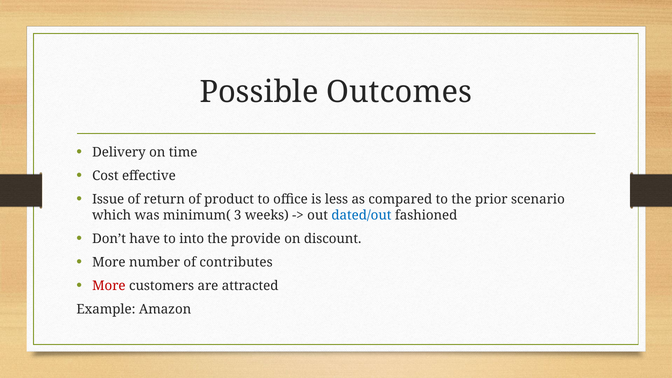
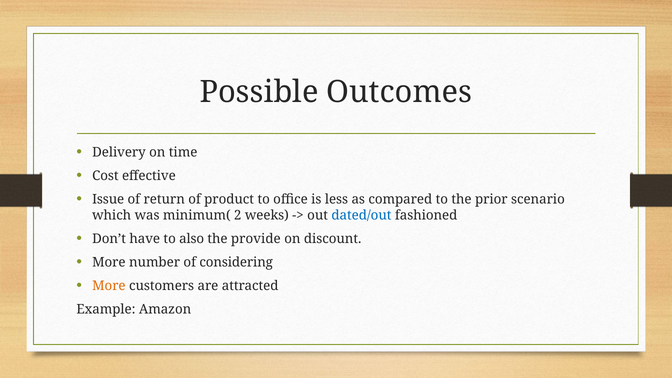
3: 3 -> 2 (238, 215)
into: into -> also (192, 239)
contributes: contributes -> considering (236, 262)
More colour: red -> orange (109, 286)
